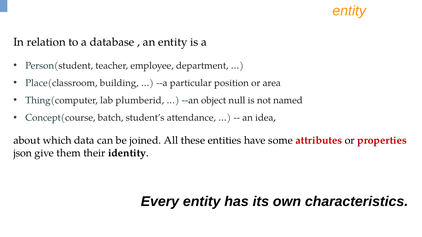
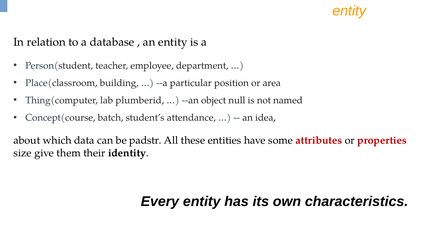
joined: joined -> padstr (145, 141)
json: json -> size (23, 153)
